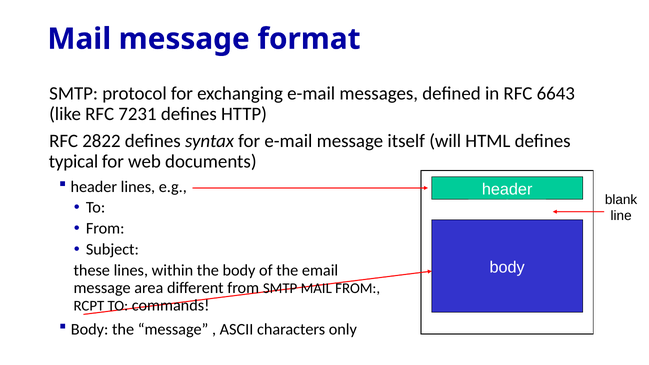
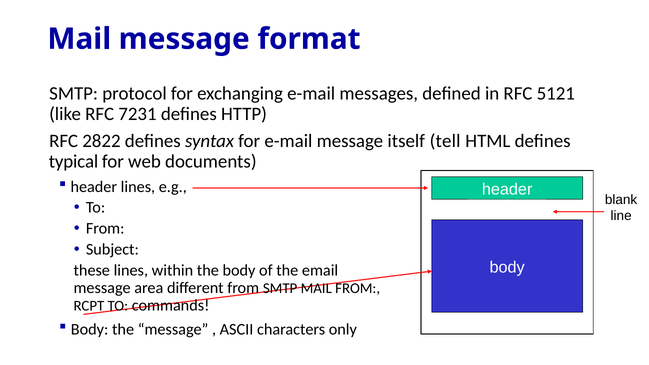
6643: 6643 -> 5121 (556, 93)
will: will -> tell (445, 141)
